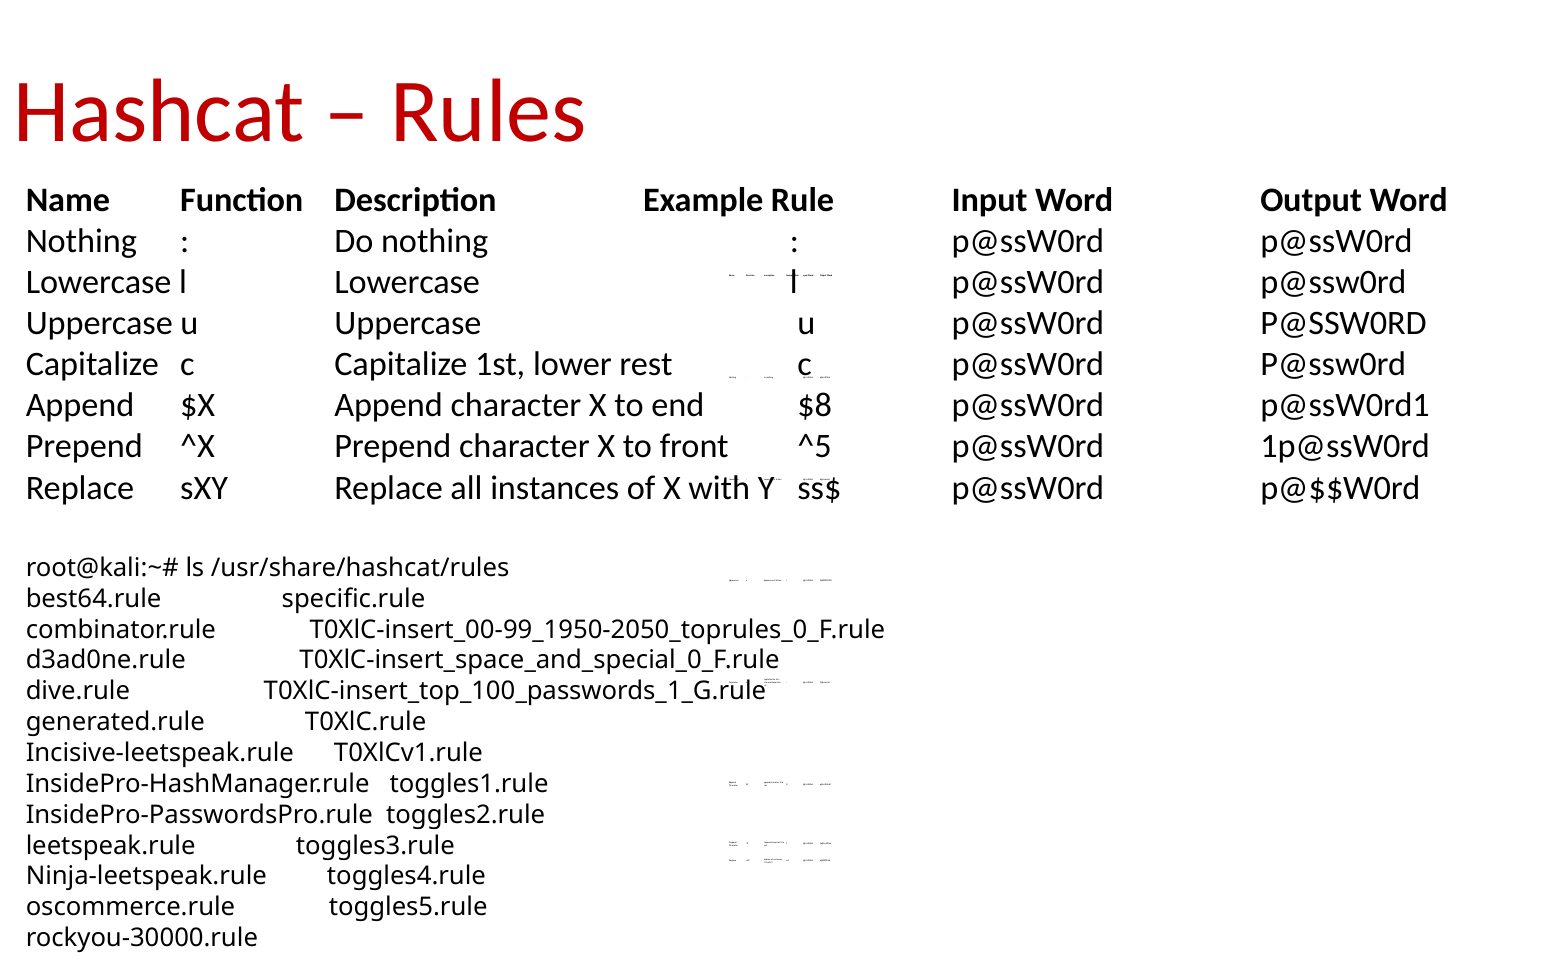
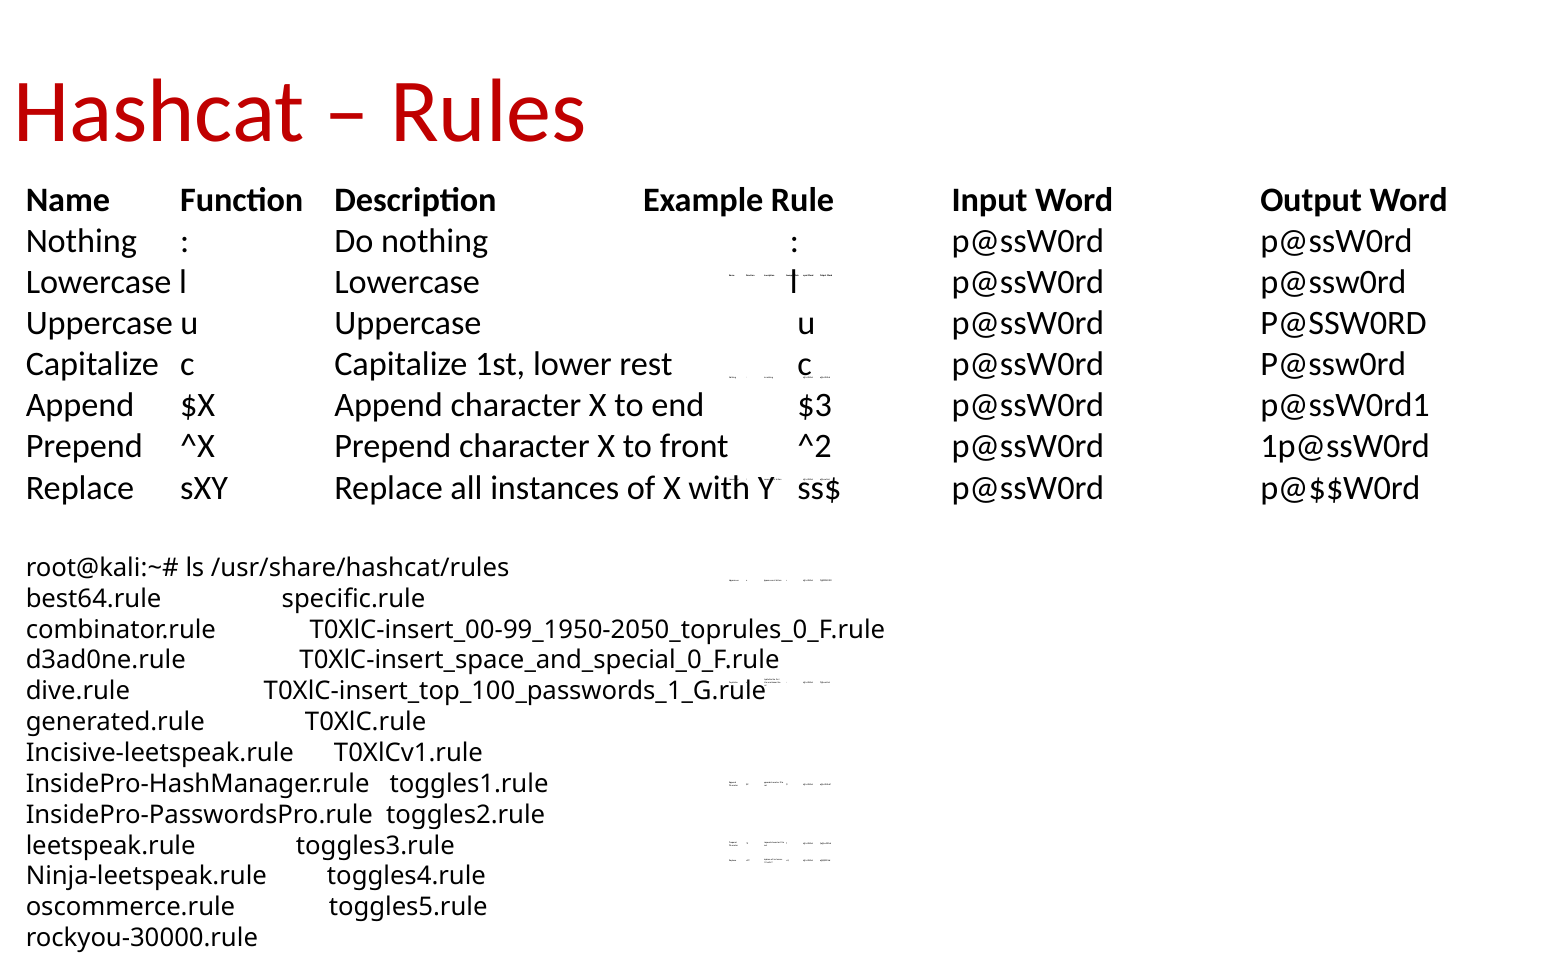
$8: $8 -> $3 (815, 406)
^5: ^5 -> ^2 (815, 447)
